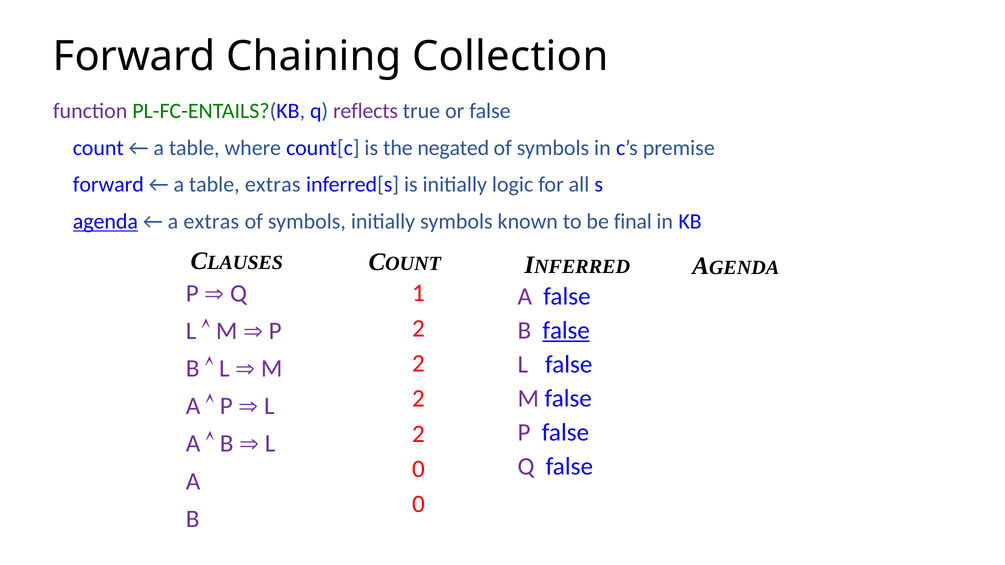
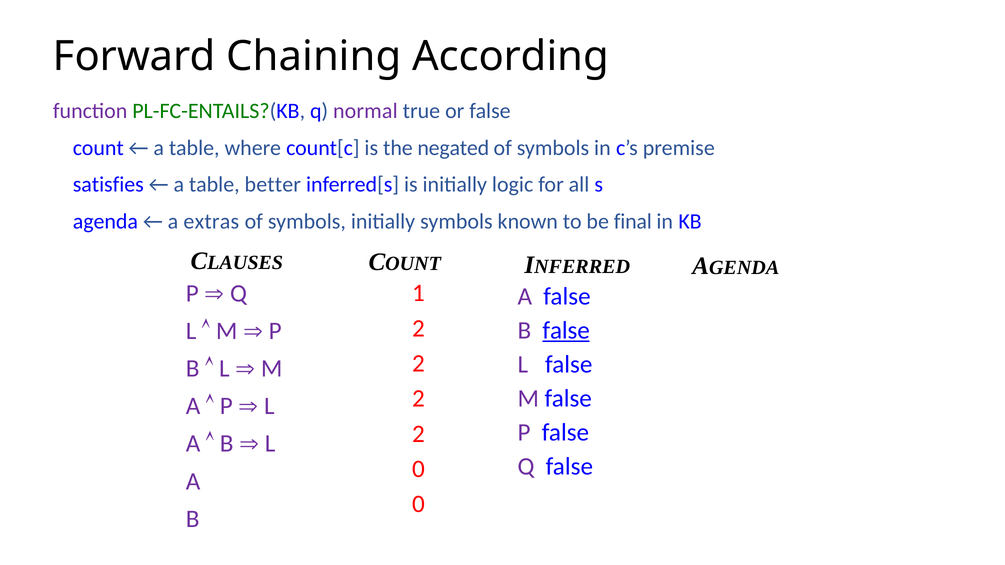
Collection: Collection -> According (510, 56)
reflects: reflects -> normal (365, 111)
forward: forward -> satisfies (108, 185)
table extras: extras -> better (273, 185)
agenda underline: present -> none (105, 222)
